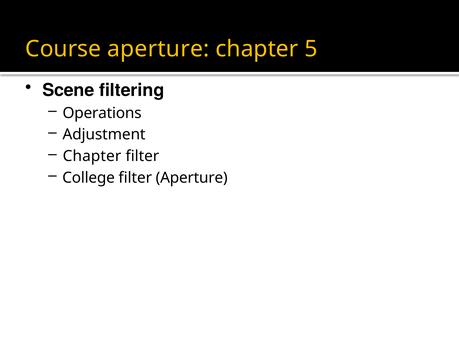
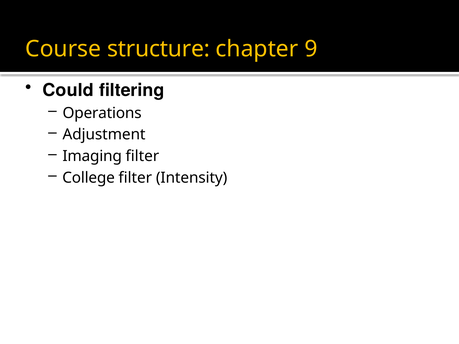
Course aperture: aperture -> structure (158, 49)
5: 5 -> 9 (311, 49)
Scene: Scene -> Could (68, 90)
Chapter: Chapter -> Imaging (92, 156)
filter Aperture: Aperture -> Intensity (192, 178)
